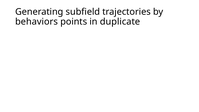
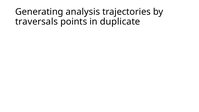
subfield: subfield -> analysis (83, 12)
behaviors: behaviors -> traversals (37, 22)
